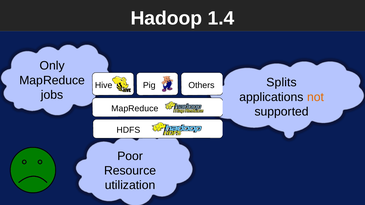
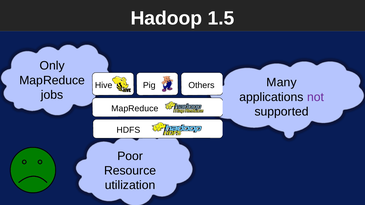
1.4: 1.4 -> 1.5 (221, 18)
Splits: Splits -> Many (282, 83)
not colour: orange -> purple (316, 97)
